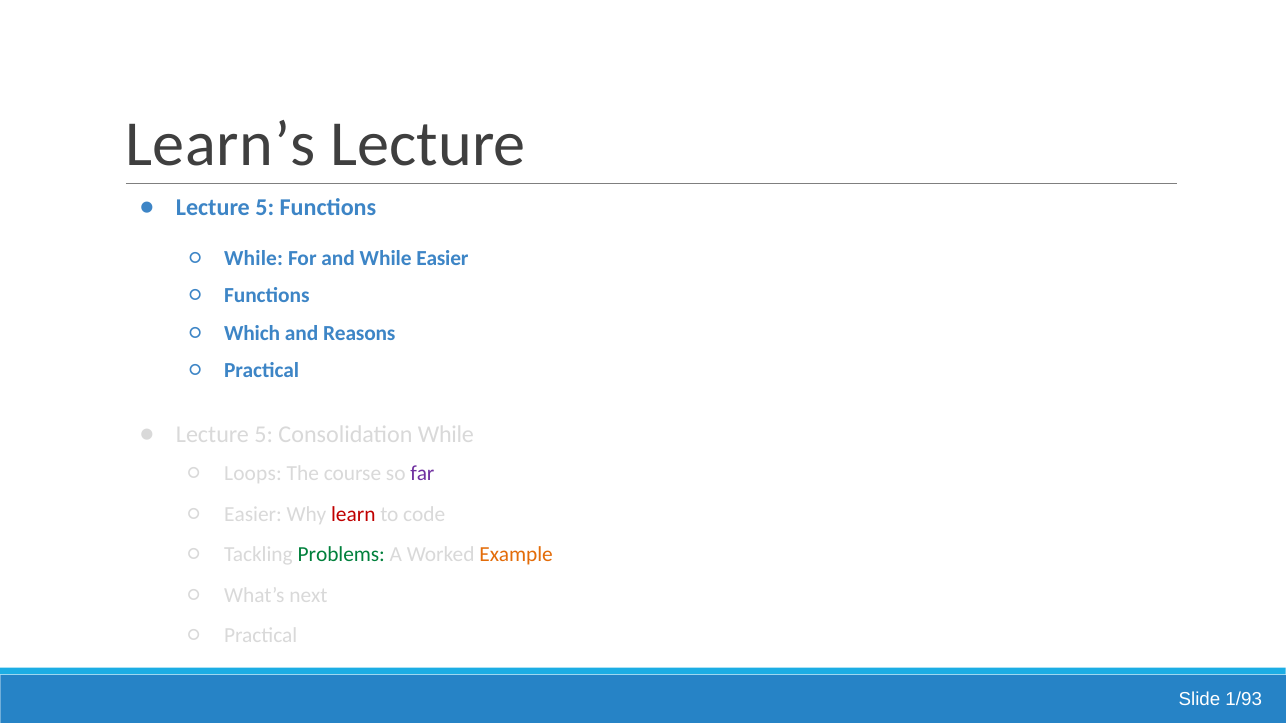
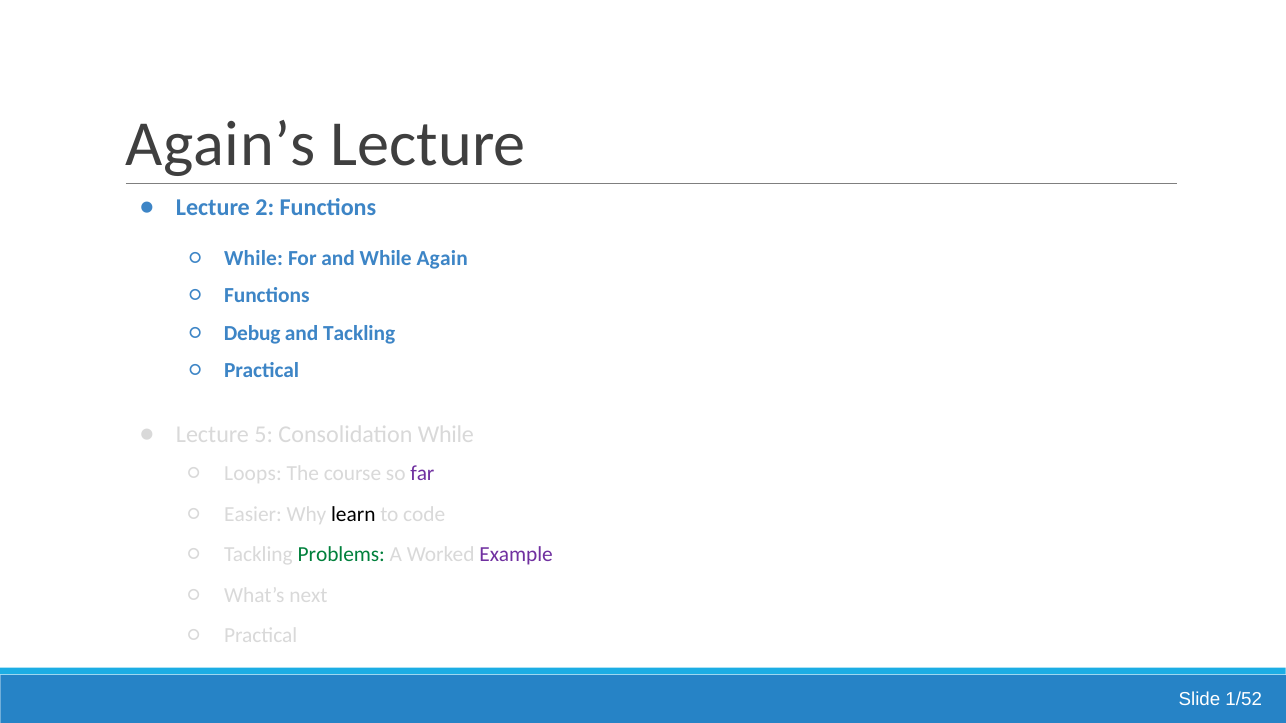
Learn’s: Learn’s -> Again’s (221, 144)
5: 5 -> 2 (265, 208)
While Easier: Easier -> Again (442, 258)
Which: Which -> Debug (252, 333)
and Reasons: Reasons -> Tackling (359, 333)
learn colour: red -> black (353, 514)
Example colour: orange -> purple (516, 555)
1/93: 1/93 -> 1/52 (1244, 700)
